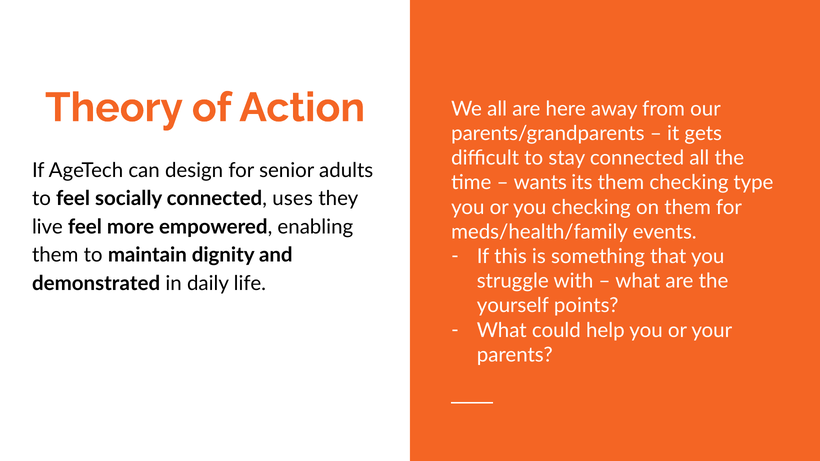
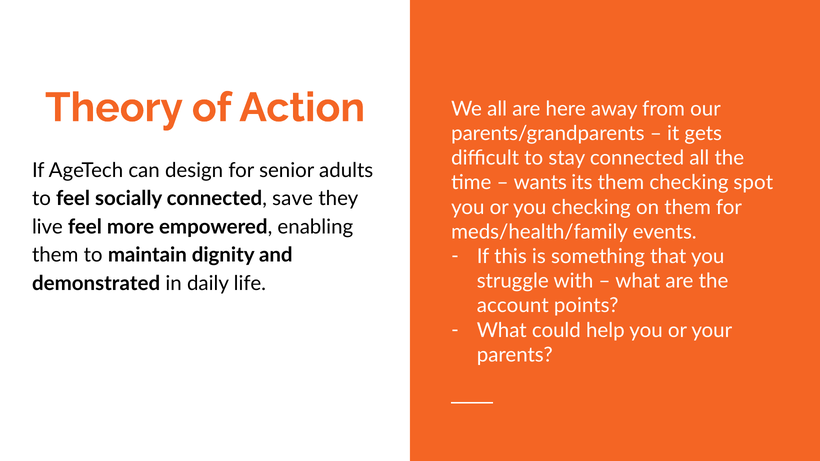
type: type -> spot (753, 183)
uses: uses -> save (293, 199)
yourself: yourself -> account (513, 306)
